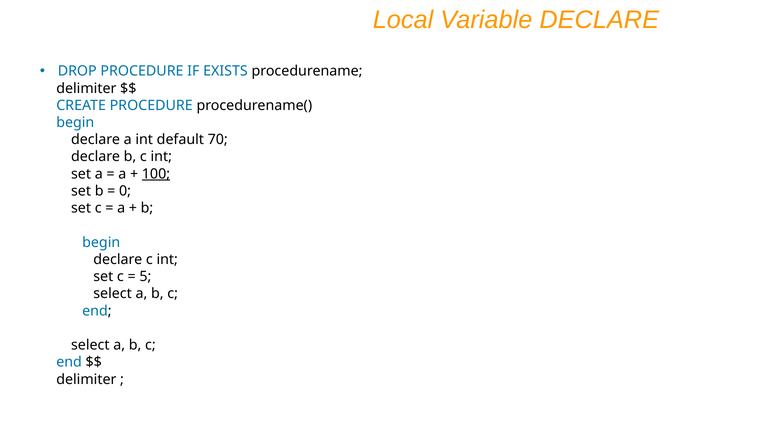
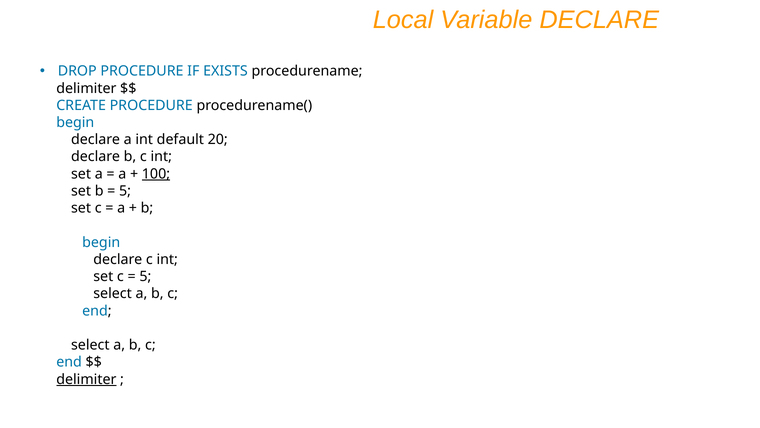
70: 70 -> 20 (218, 140)
0: 0 -> 5 (125, 191)
delimiter underline: none -> present (86, 379)
